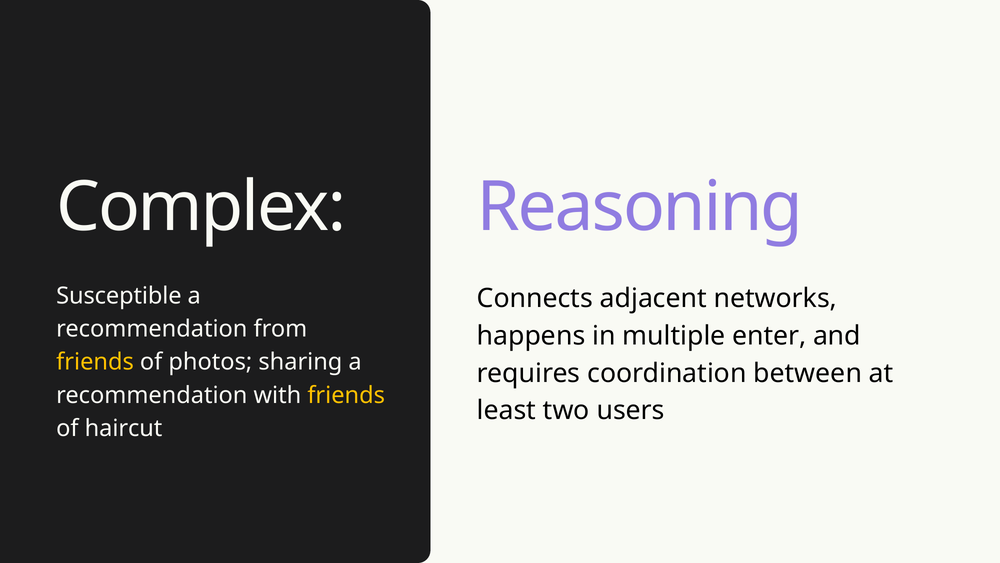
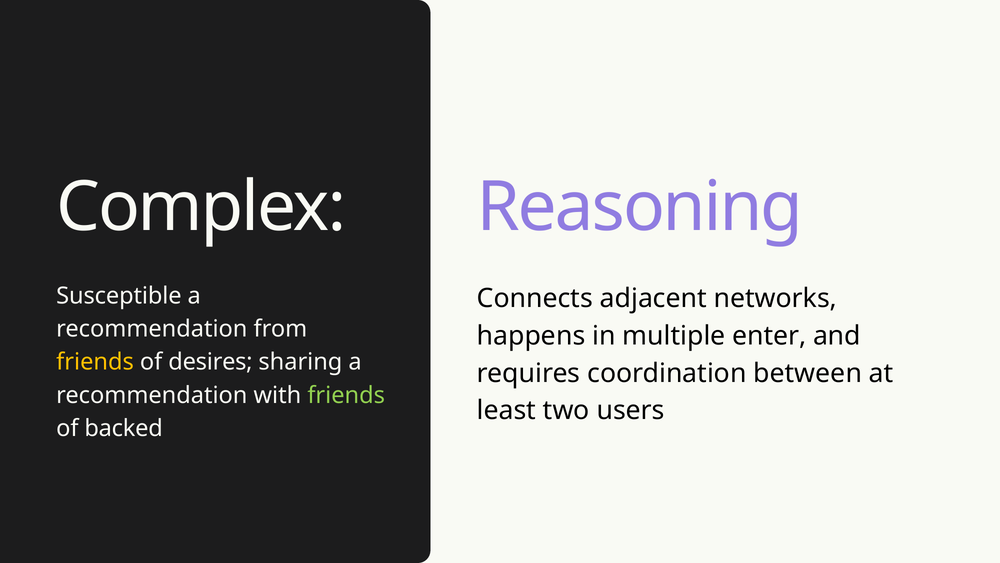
photos: photos -> desires (210, 362)
friends colour: yellow -> light green (346, 395)
haircut: haircut -> backed (124, 428)
